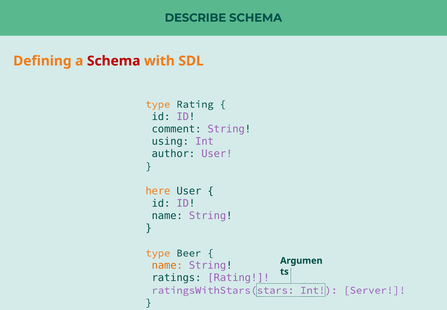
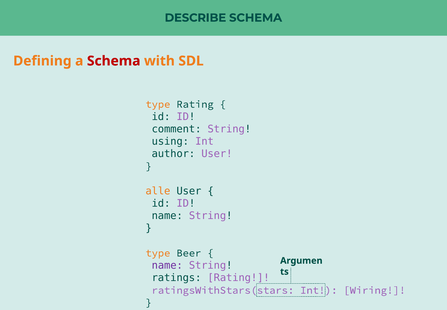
here: here -> alle (158, 191)
name colour: orange -> purple (167, 265)
Server: Server -> Wiring (375, 290)
